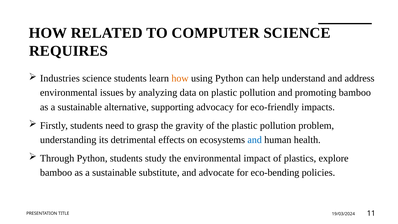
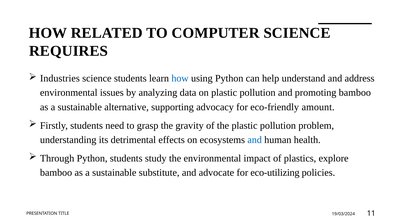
how colour: orange -> blue (180, 78)
impacts: impacts -> amount (318, 107)
eco-bending: eco-bending -> eco-utilizing (275, 173)
